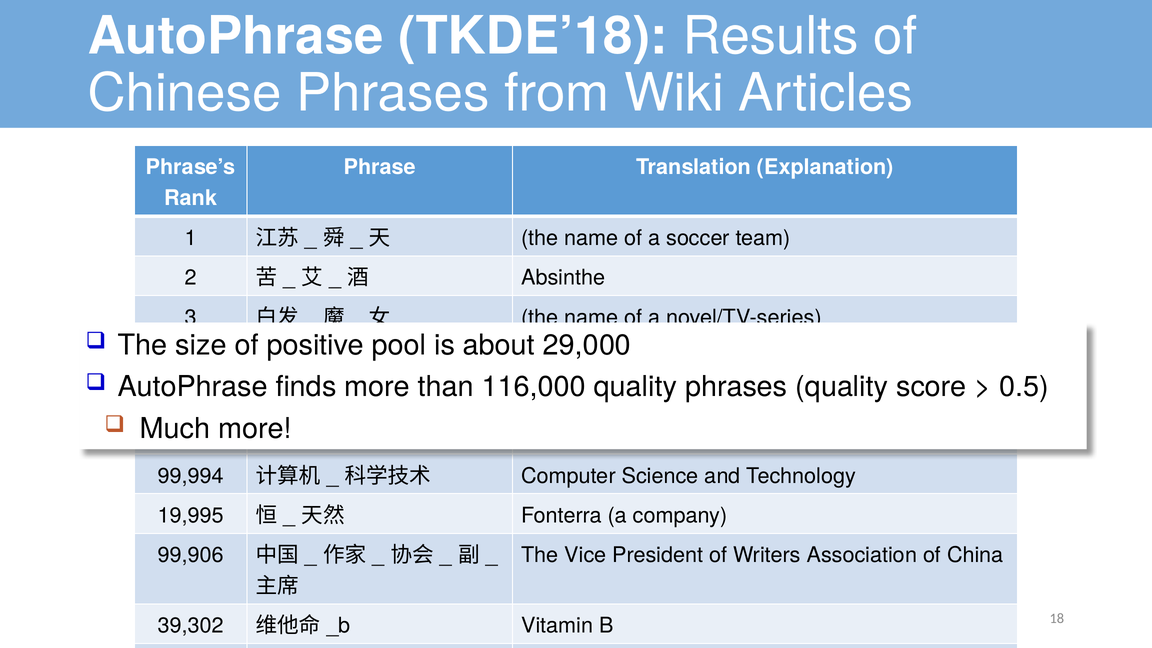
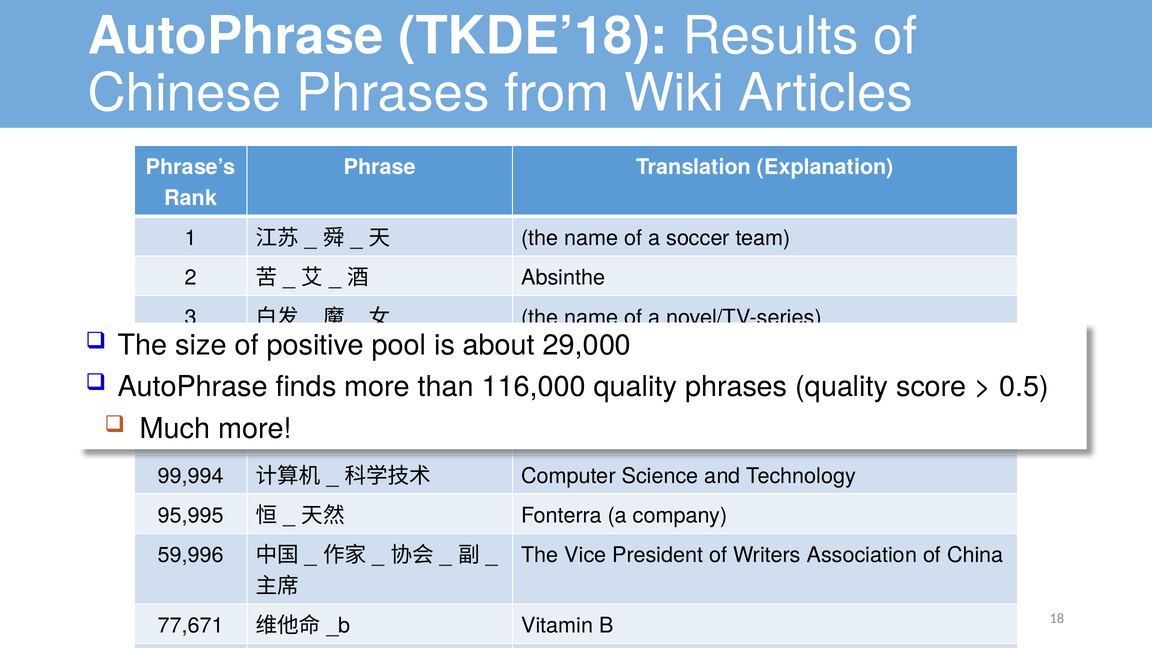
19,995: 19,995 -> 95,995 (191, 516)
99,906: 99,906 -> 59,996 (191, 555)
39,302: 39,302 -> 77,671 (191, 626)
